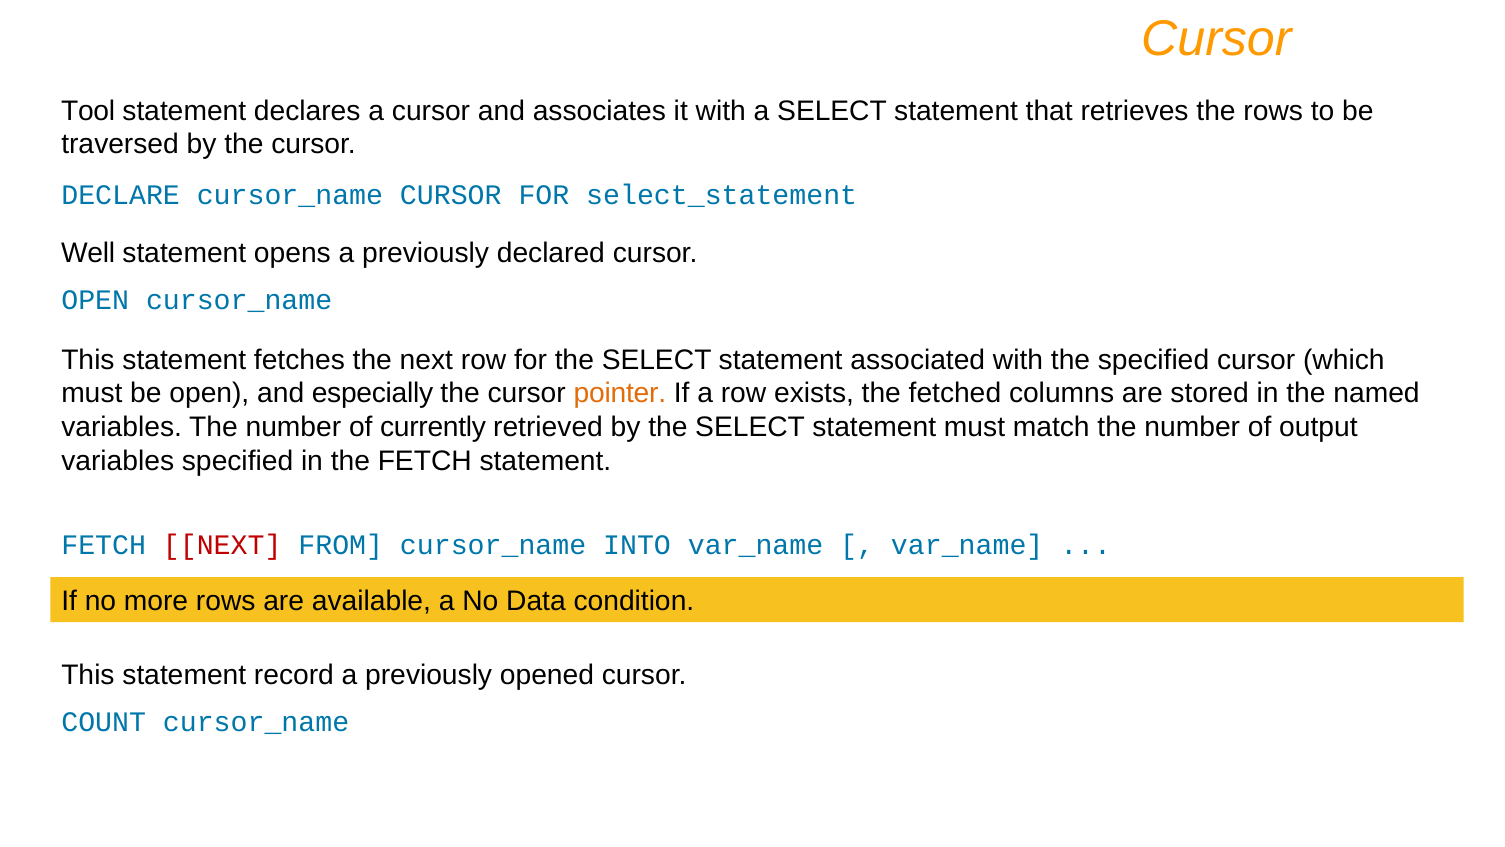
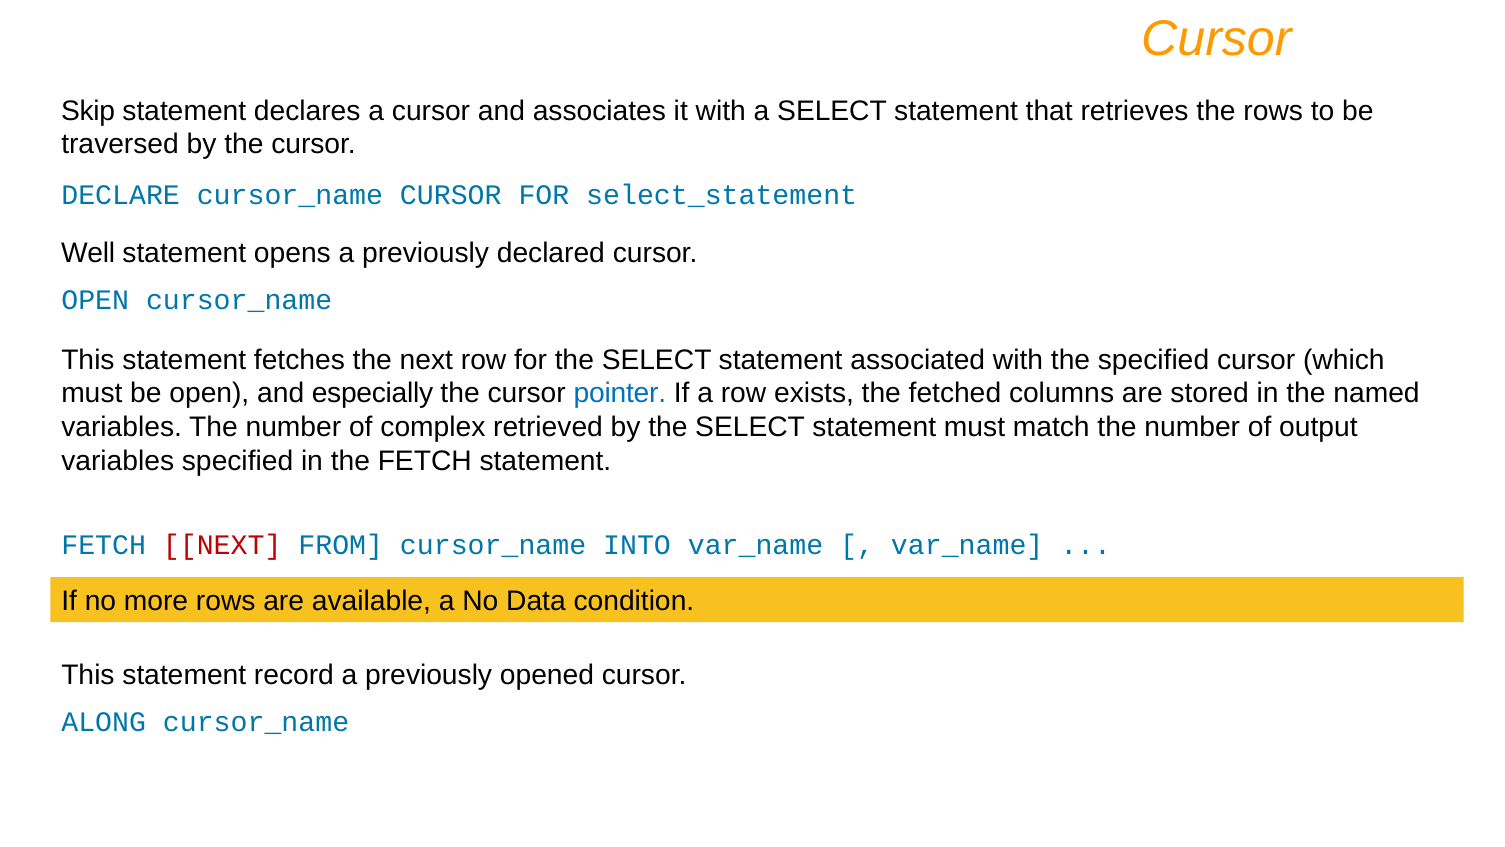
Tool: Tool -> Skip (88, 111)
pointer colour: orange -> blue (620, 393)
currently: currently -> complex (433, 427)
COUNT: COUNT -> ALONG (104, 722)
